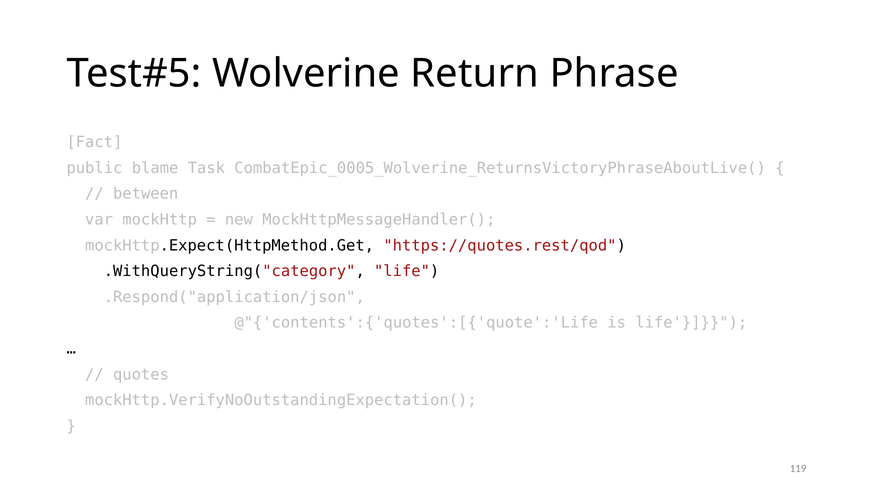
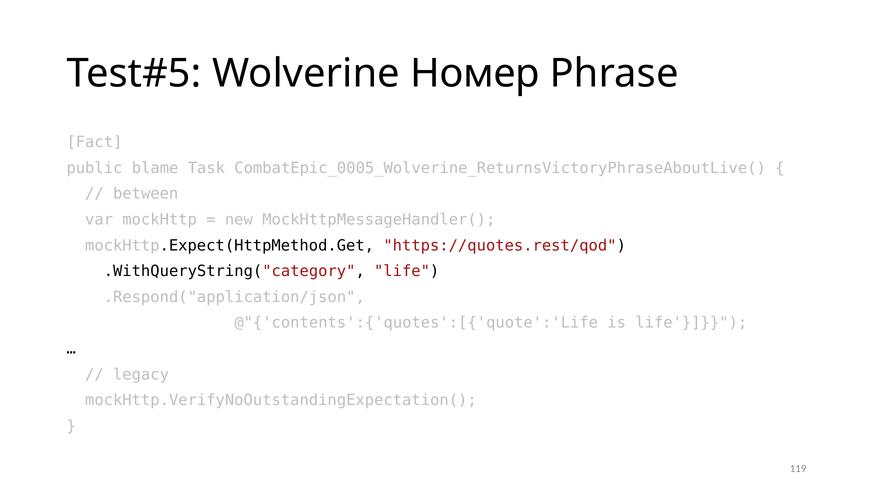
Return: Return -> Номер (475, 73)
quotes: quotes -> legacy (141, 374)
